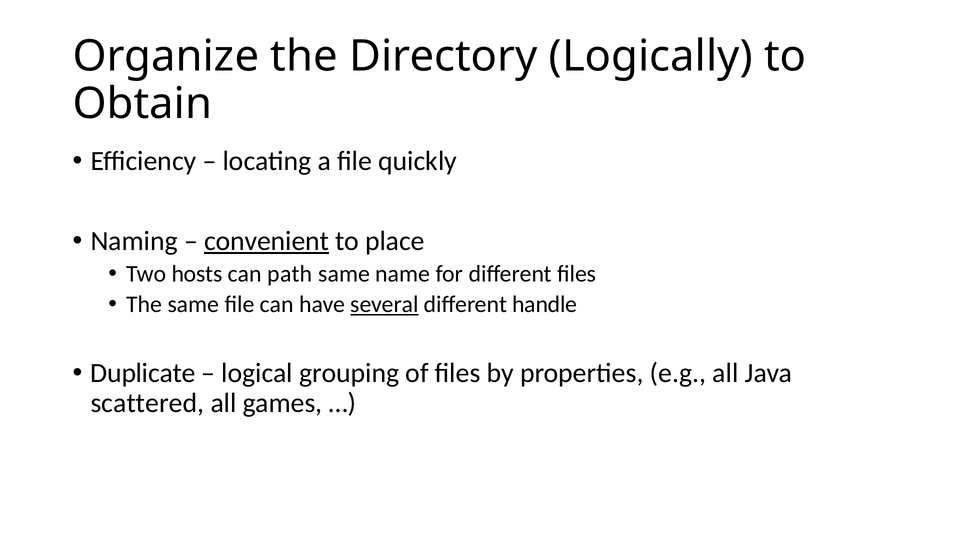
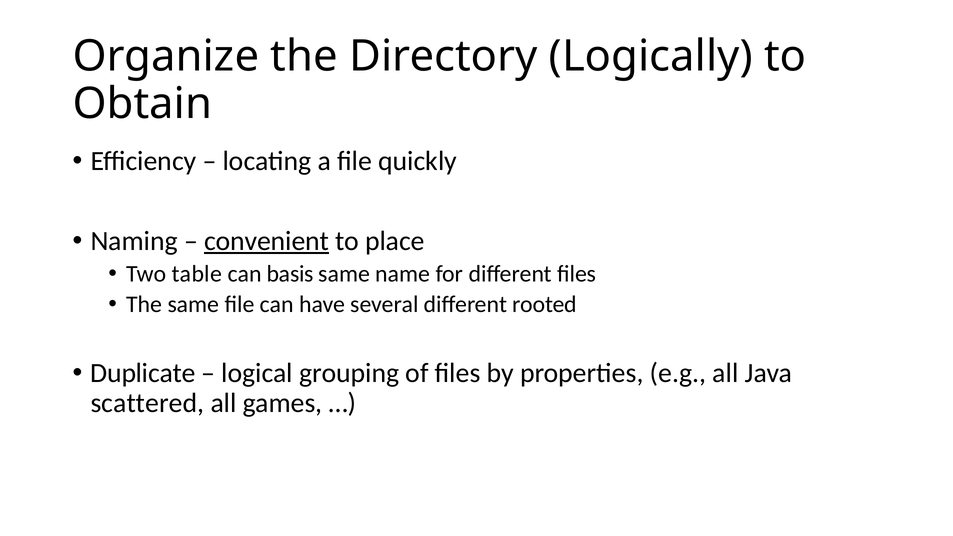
hosts: hosts -> table (197, 274)
path: path -> basis (290, 274)
several underline: present -> none (385, 305)
handle: handle -> rooted (545, 305)
